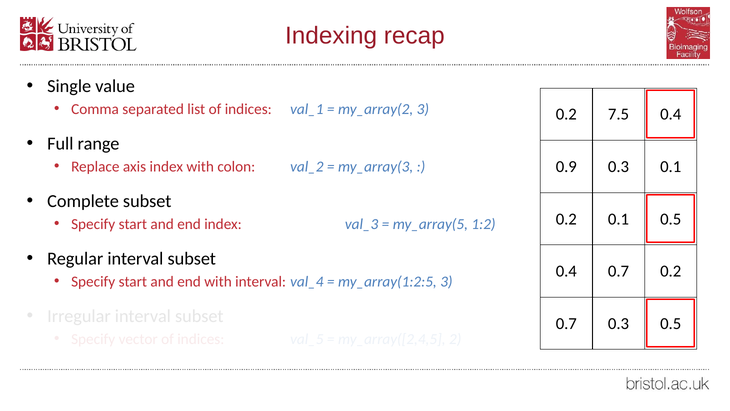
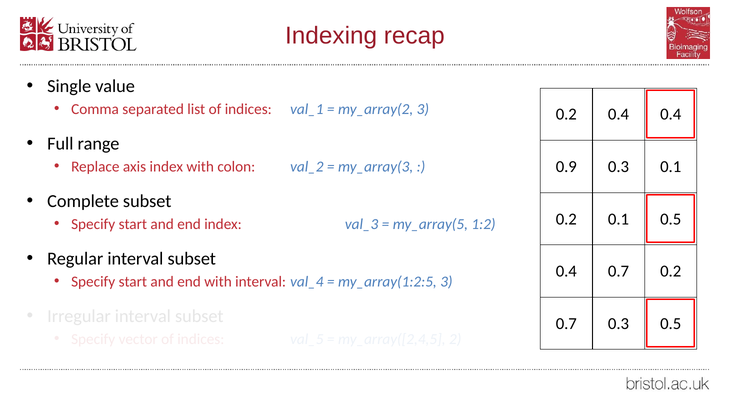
0.2 7.5: 7.5 -> 0.4 (619, 114)
